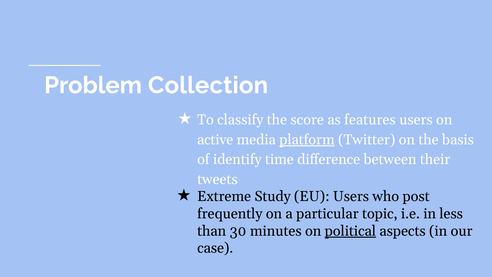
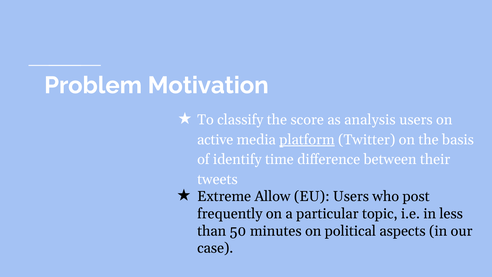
Collection: Collection -> Motivation (208, 85)
features: features -> analysis (370, 120)
Study: Study -> Allow (273, 196)
30: 30 -> 50 (238, 231)
political underline: present -> none (350, 231)
